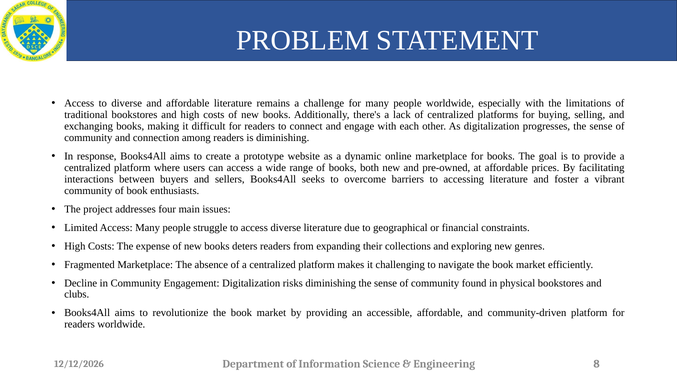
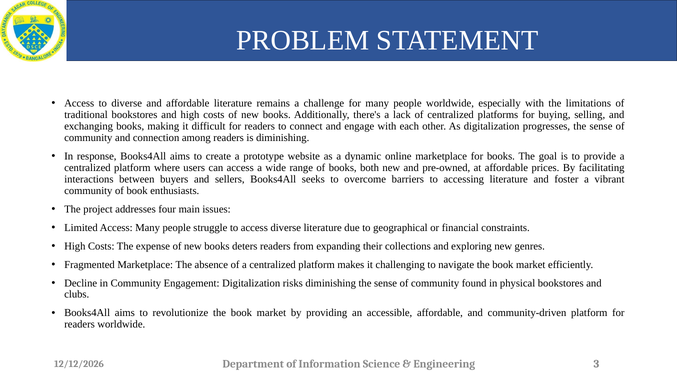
8: 8 -> 3 (596, 364)
